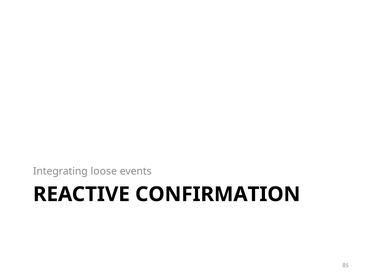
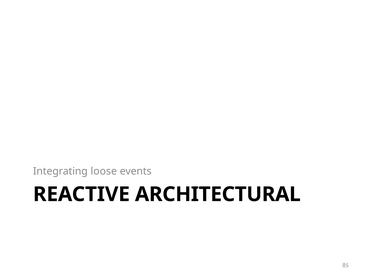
CONFIRMATION: CONFIRMATION -> ARCHITECTURAL (218, 194)
